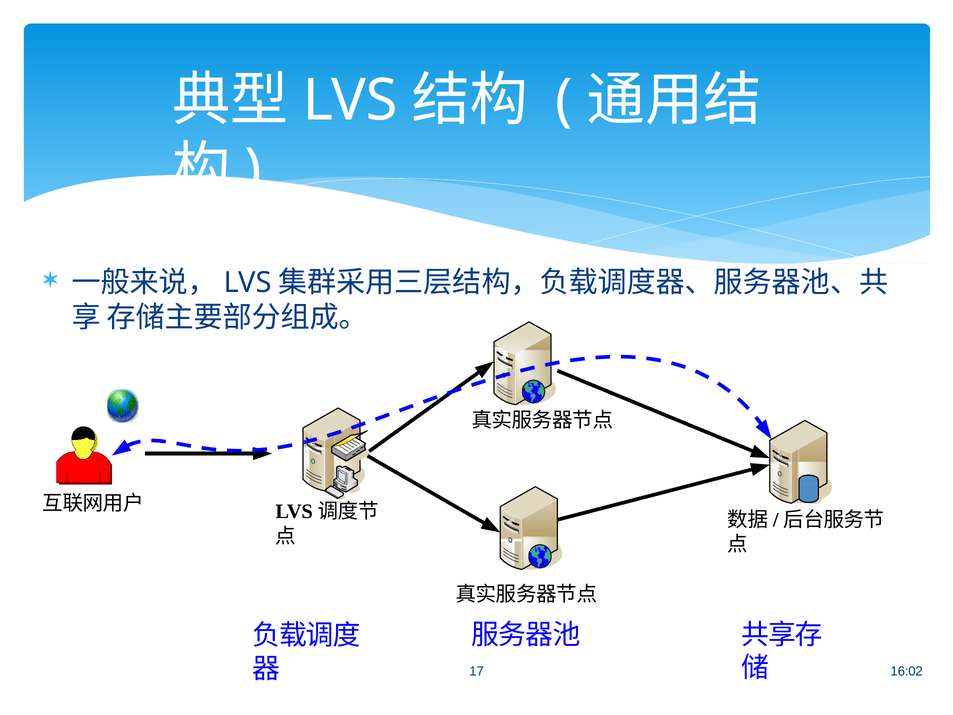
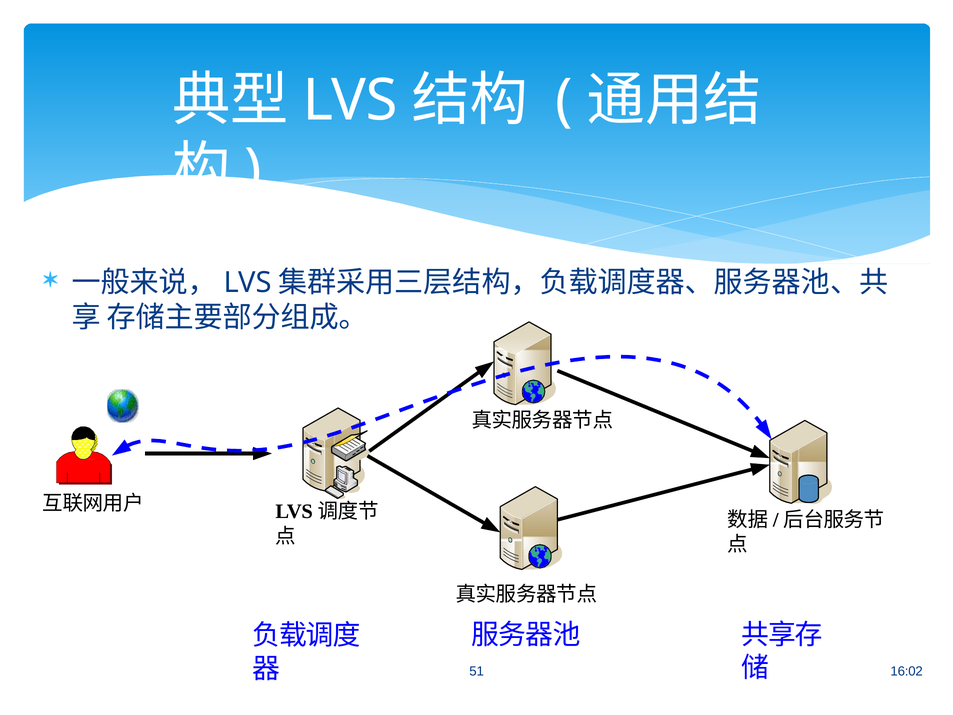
17: 17 -> 51 (477, 671)
